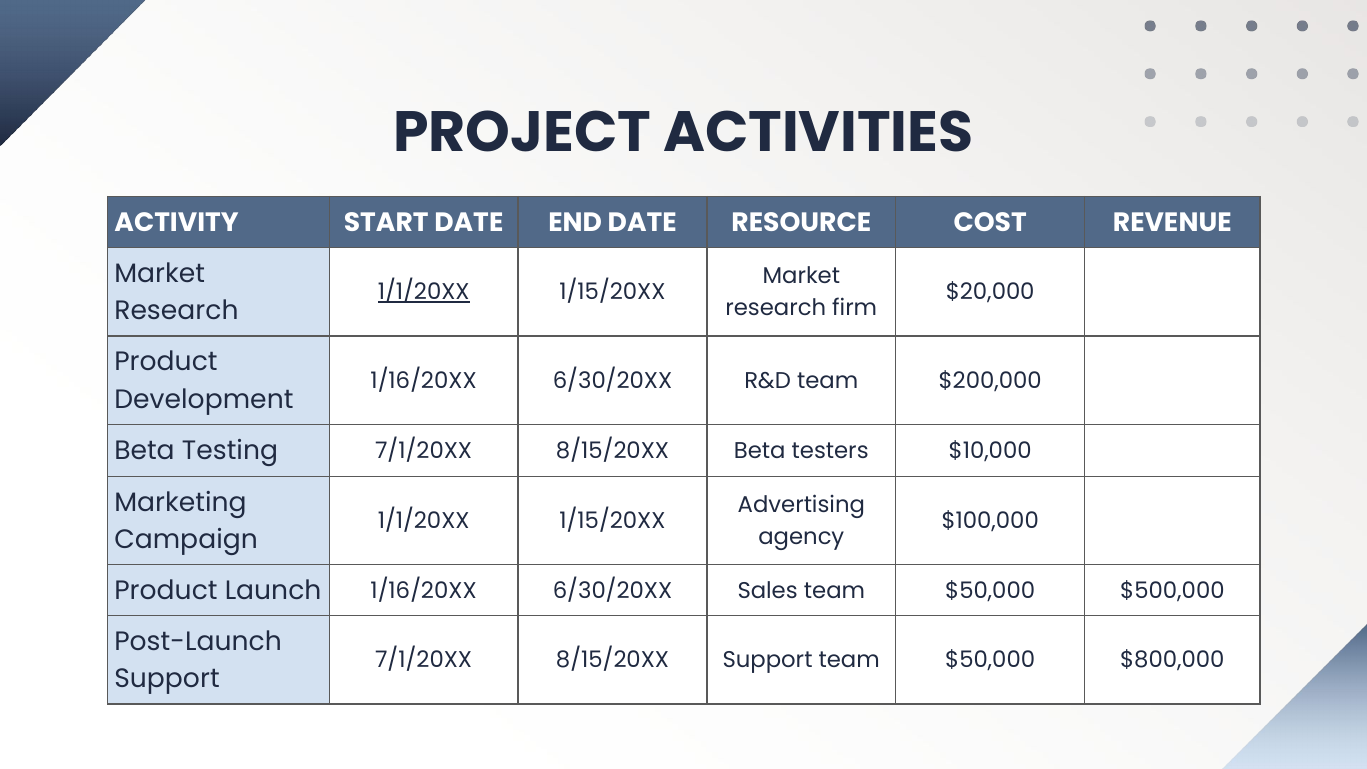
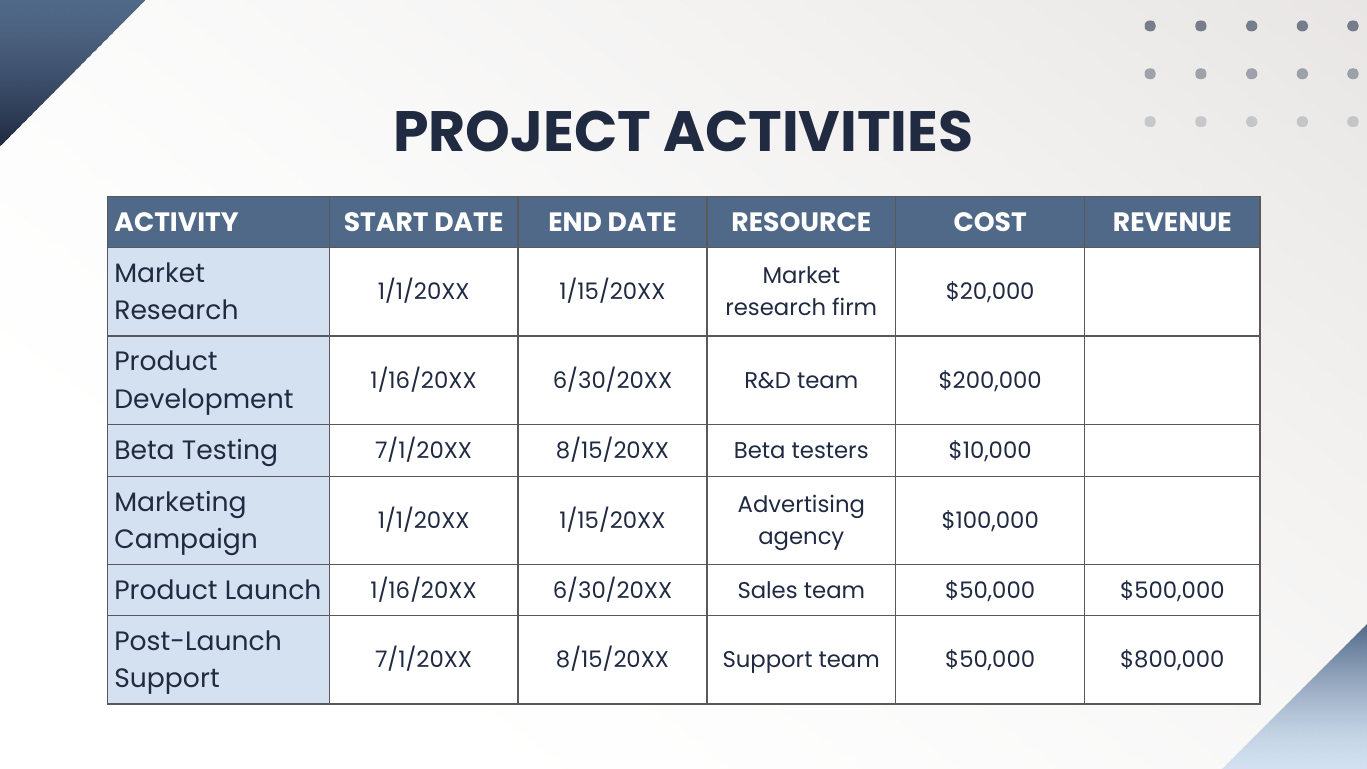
1/1/20XX underline: present -> none (424, 292)
